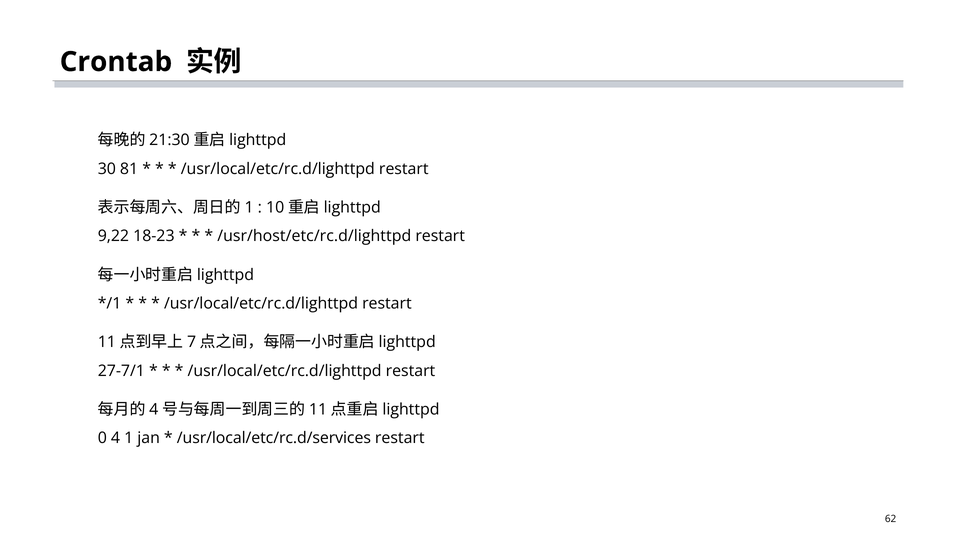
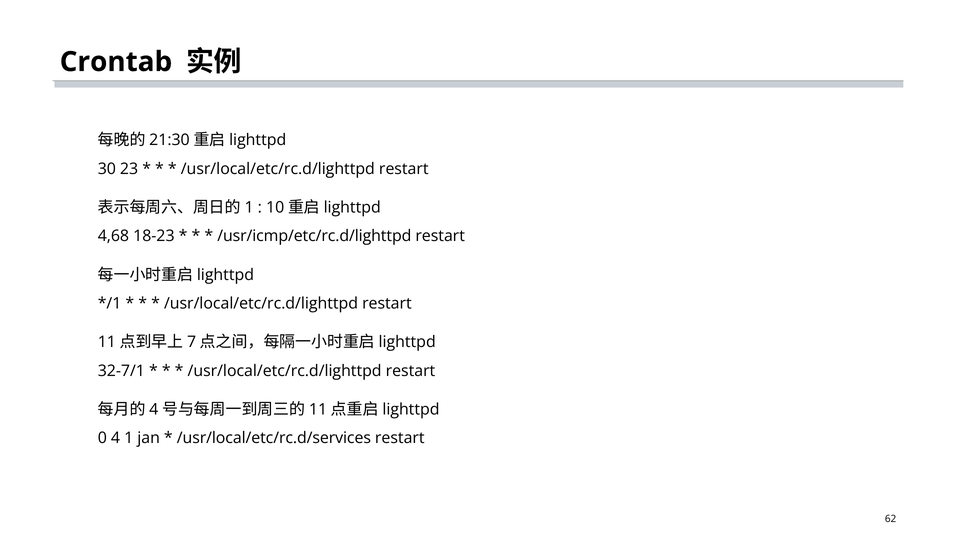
81: 81 -> 23 (129, 169)
9,22: 9,22 -> 4,68 (113, 236)
/usr/host/etc/rc.d/lighttpd: /usr/host/etc/rc.d/lighttpd -> /usr/icmp/etc/rc.d/lighttpd (314, 236)
27-7/1: 27-7/1 -> 32-7/1 (121, 371)
